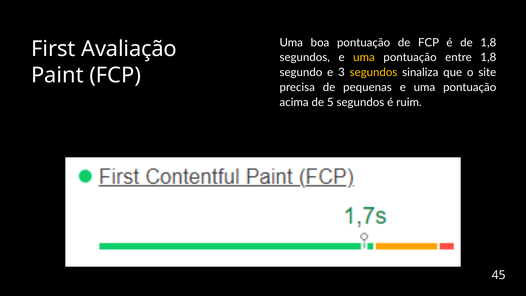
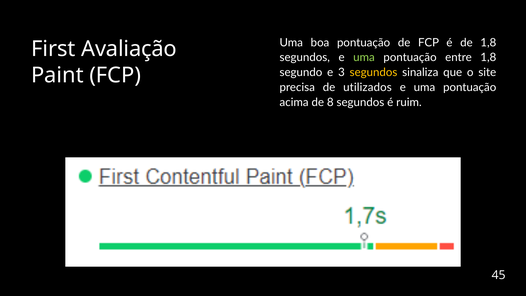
uma colour: yellow -> light green (364, 57)
pequenas: pequenas -> utilizados (367, 87)
5: 5 -> 8 (330, 102)
